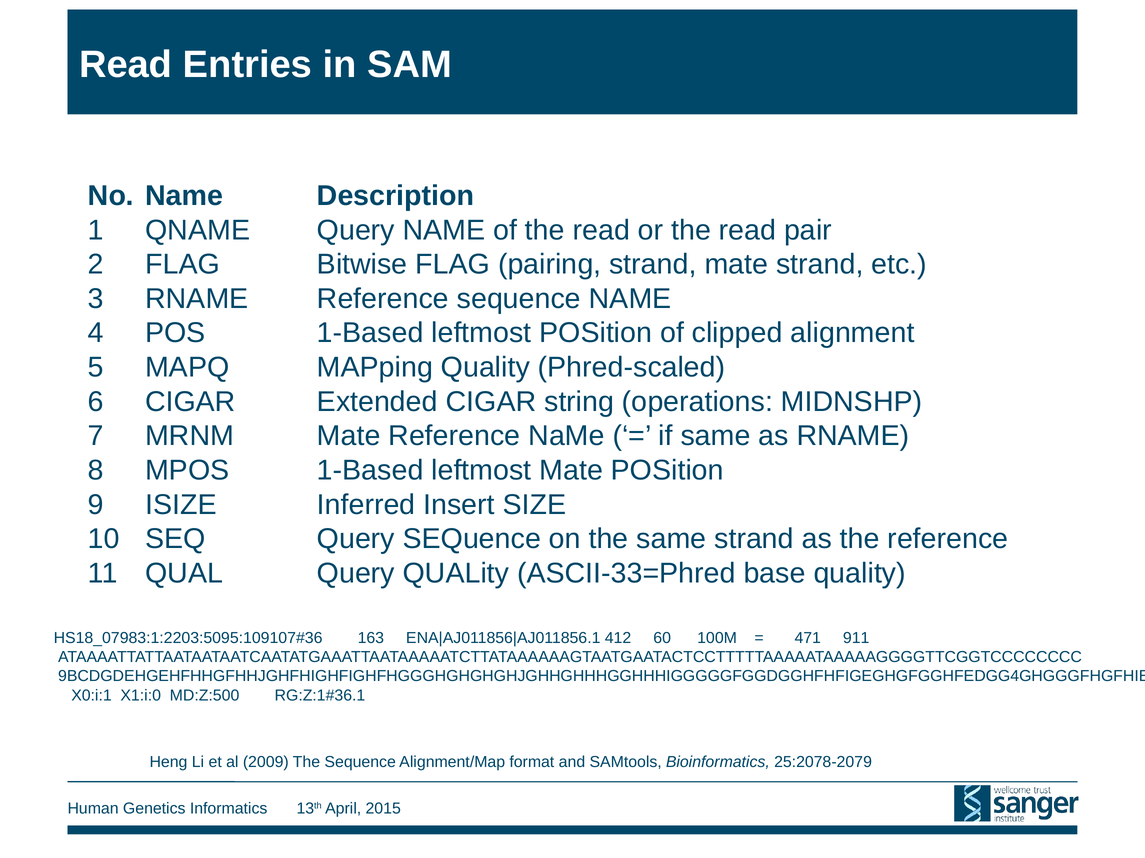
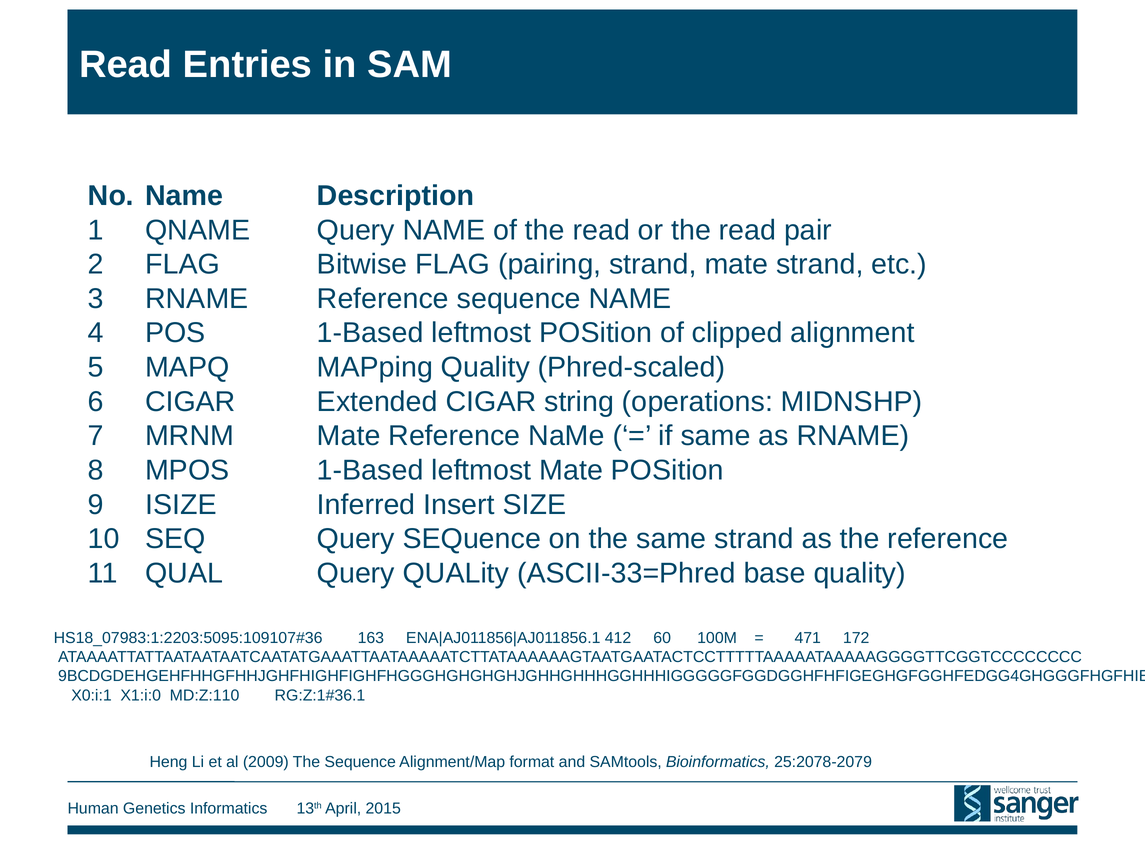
911: 911 -> 172 (856, 639)
MD:Z:500: MD:Z:500 -> MD:Z:110 (205, 696)
